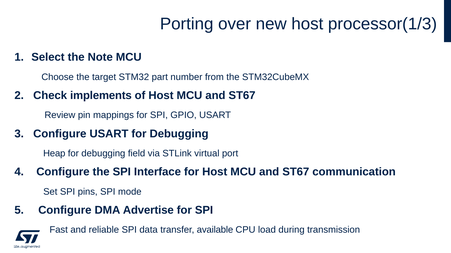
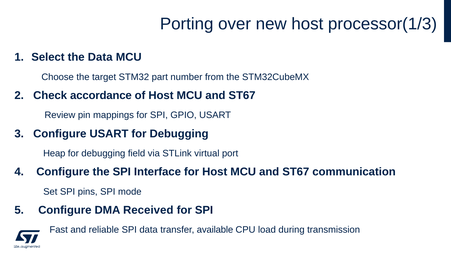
the Note: Note -> Data (100, 57)
implements: implements -> accordance (101, 96)
Advertise: Advertise -> Received (148, 211)
